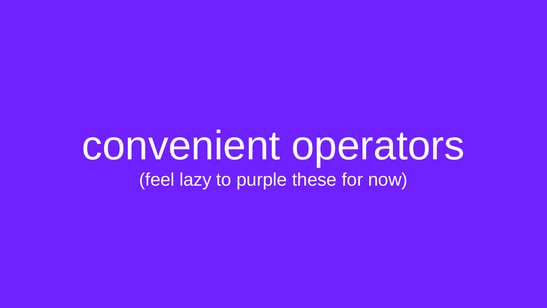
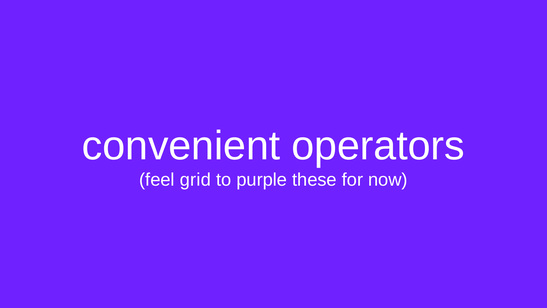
lazy: lazy -> grid (195, 180)
